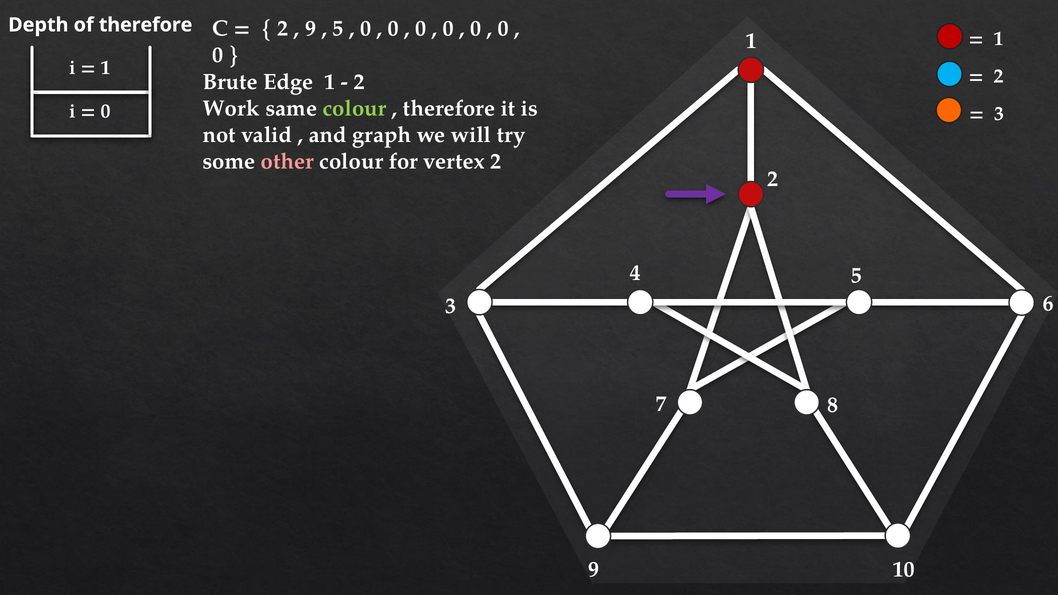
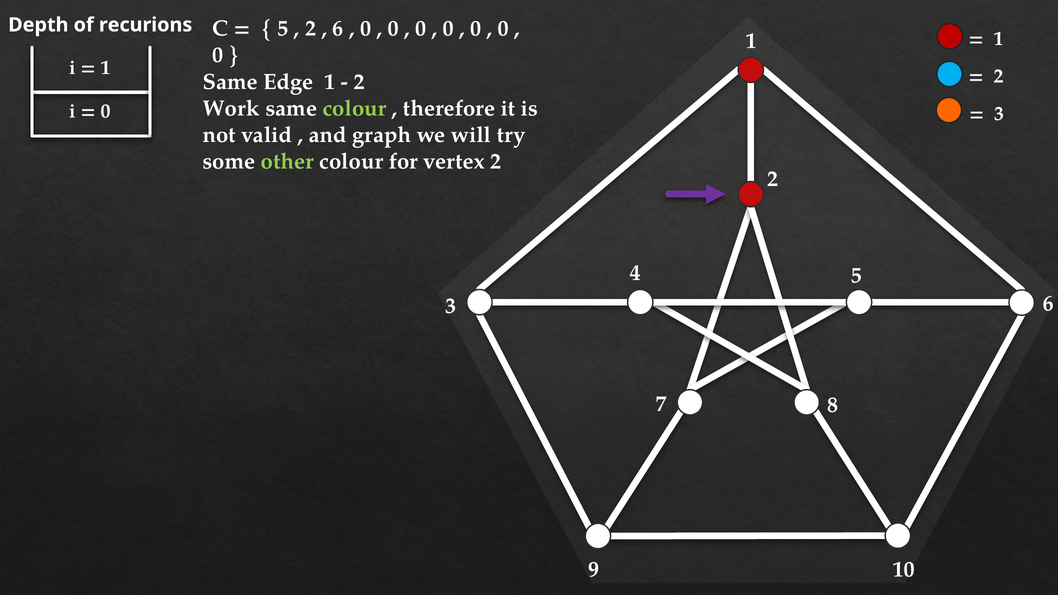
of therefore: therefore -> recurions (146, 25)
2: 2 -> 5 (283, 28)
9: 9 -> 2 (311, 28)
5: 5 -> 6 (338, 28)
Brute: Brute -> Same (230, 82)
other colour: pink -> light green (287, 162)
